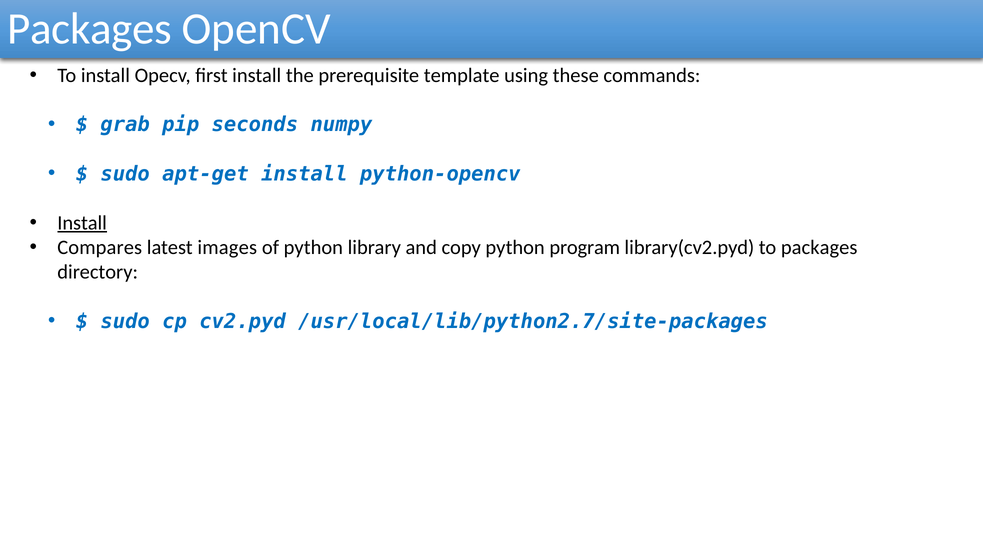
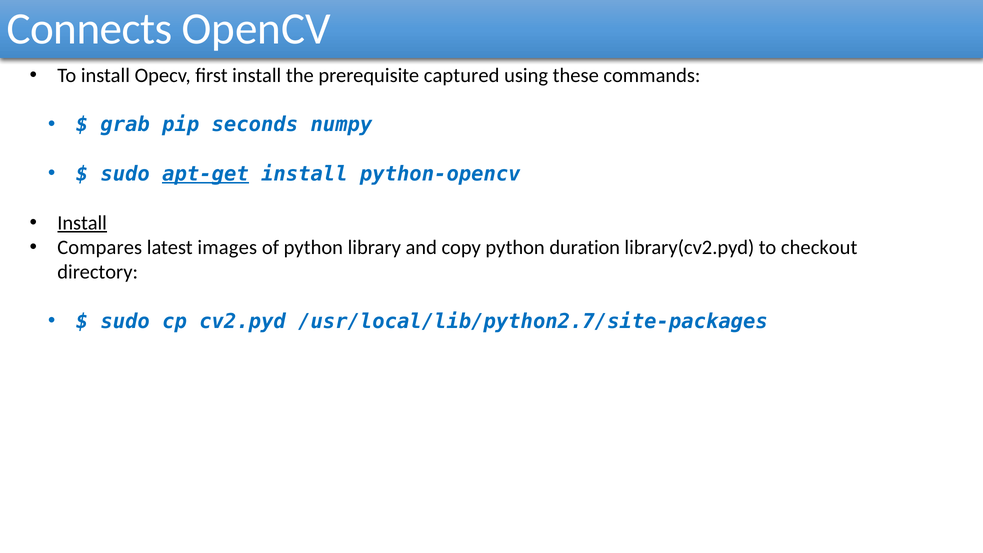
Packages: Packages -> Connects (90, 29)
template: template -> captured (462, 75)
apt-get underline: none -> present (205, 174)
program: program -> duration (585, 248)
to packages: packages -> checkout (819, 248)
